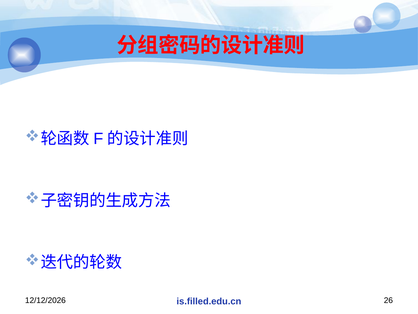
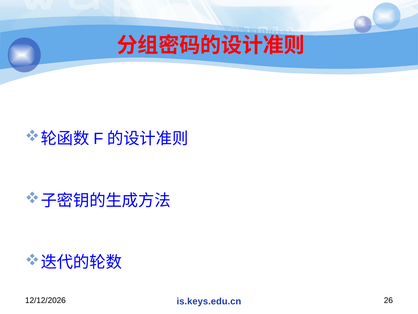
is.filled.edu.cn: is.filled.edu.cn -> is.keys.edu.cn (209, 301)
